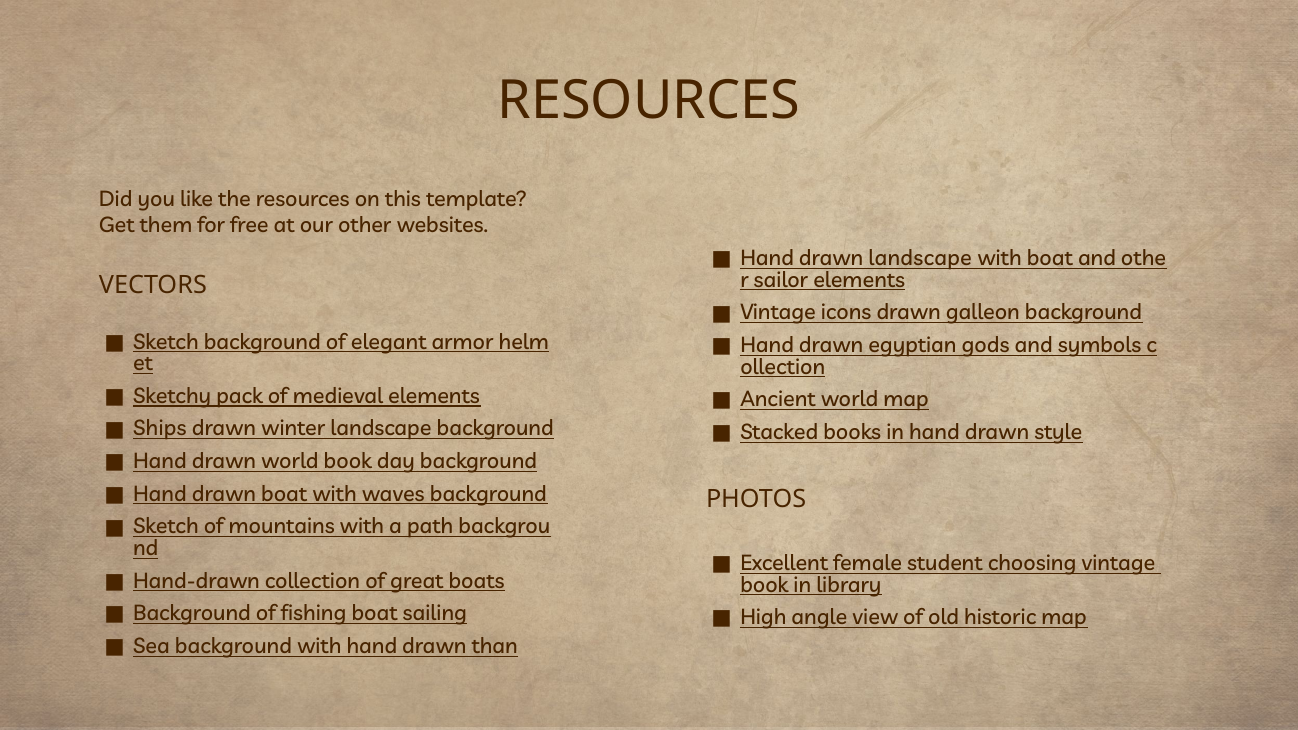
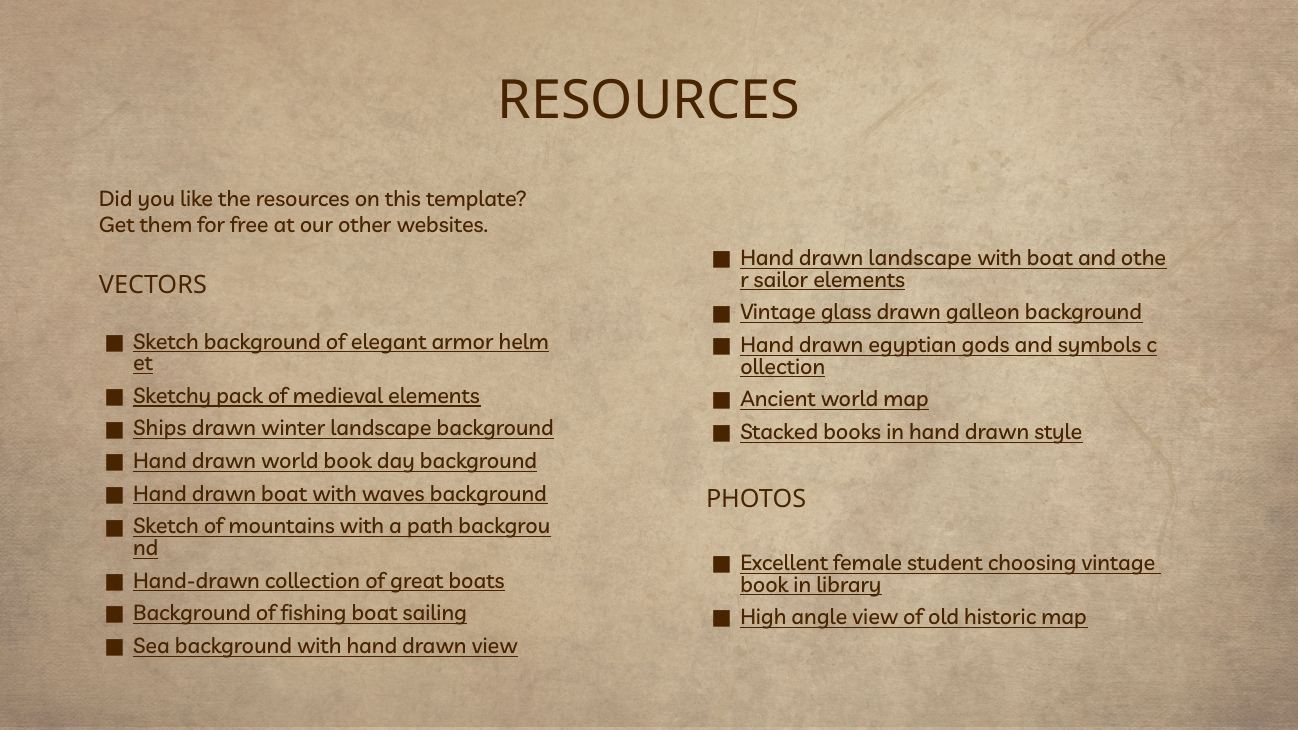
icons: icons -> glass (846, 313)
drawn than: than -> view (495, 646)
